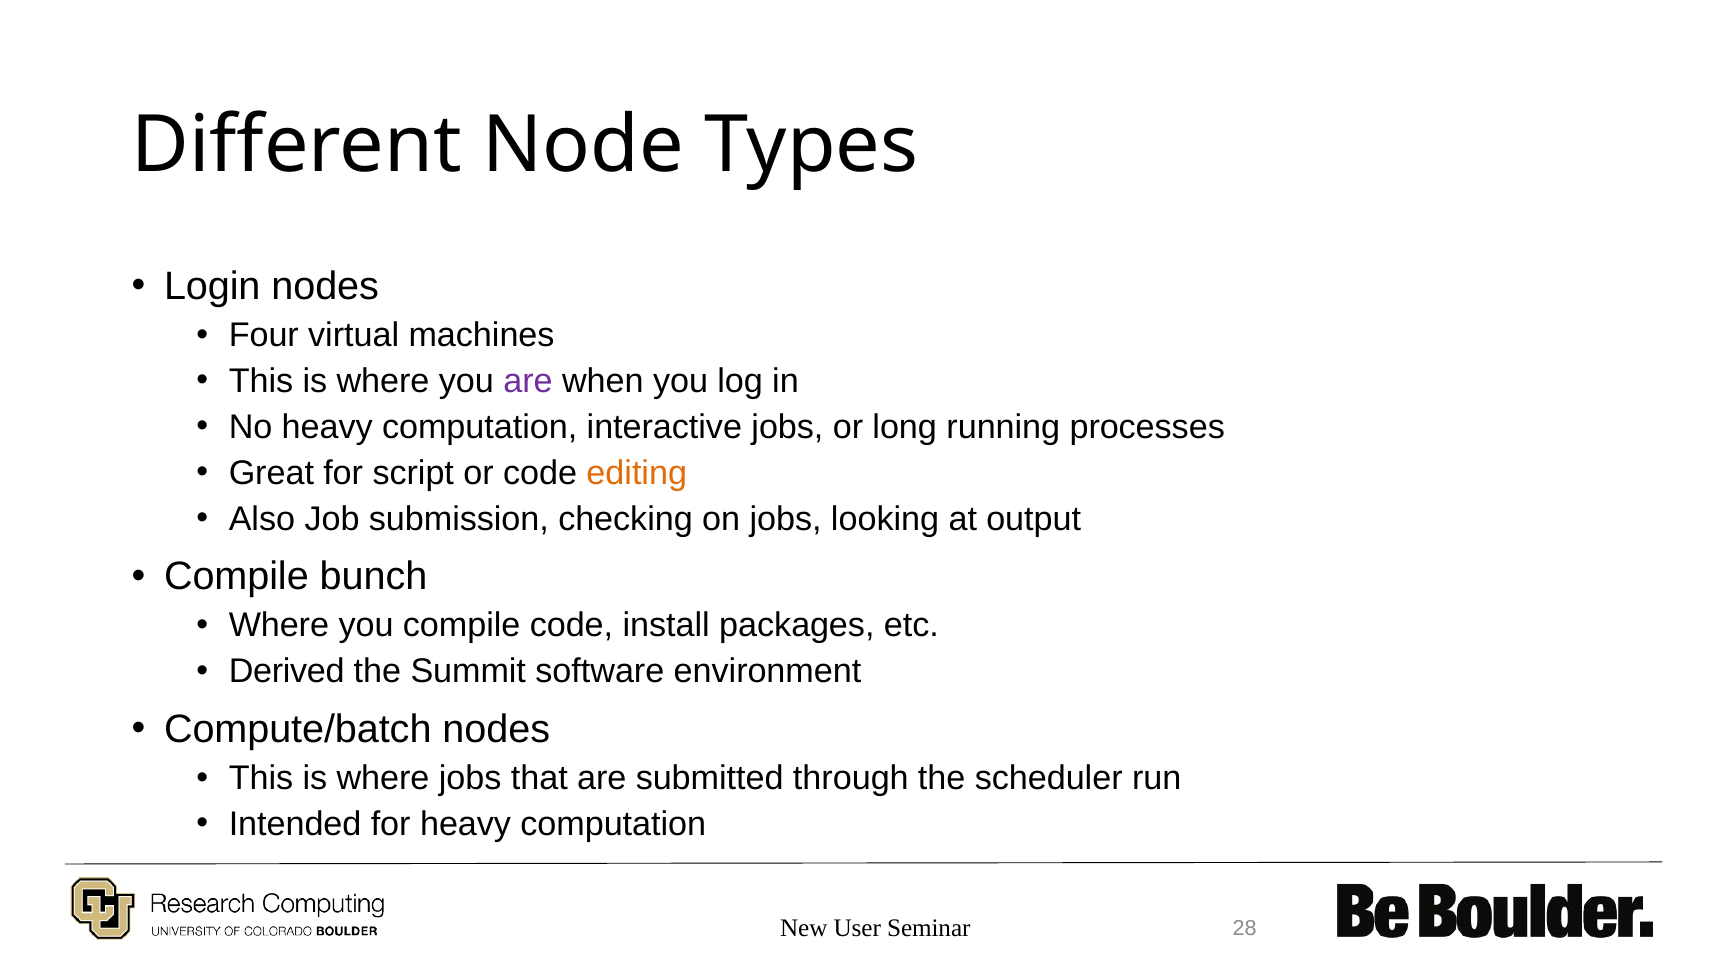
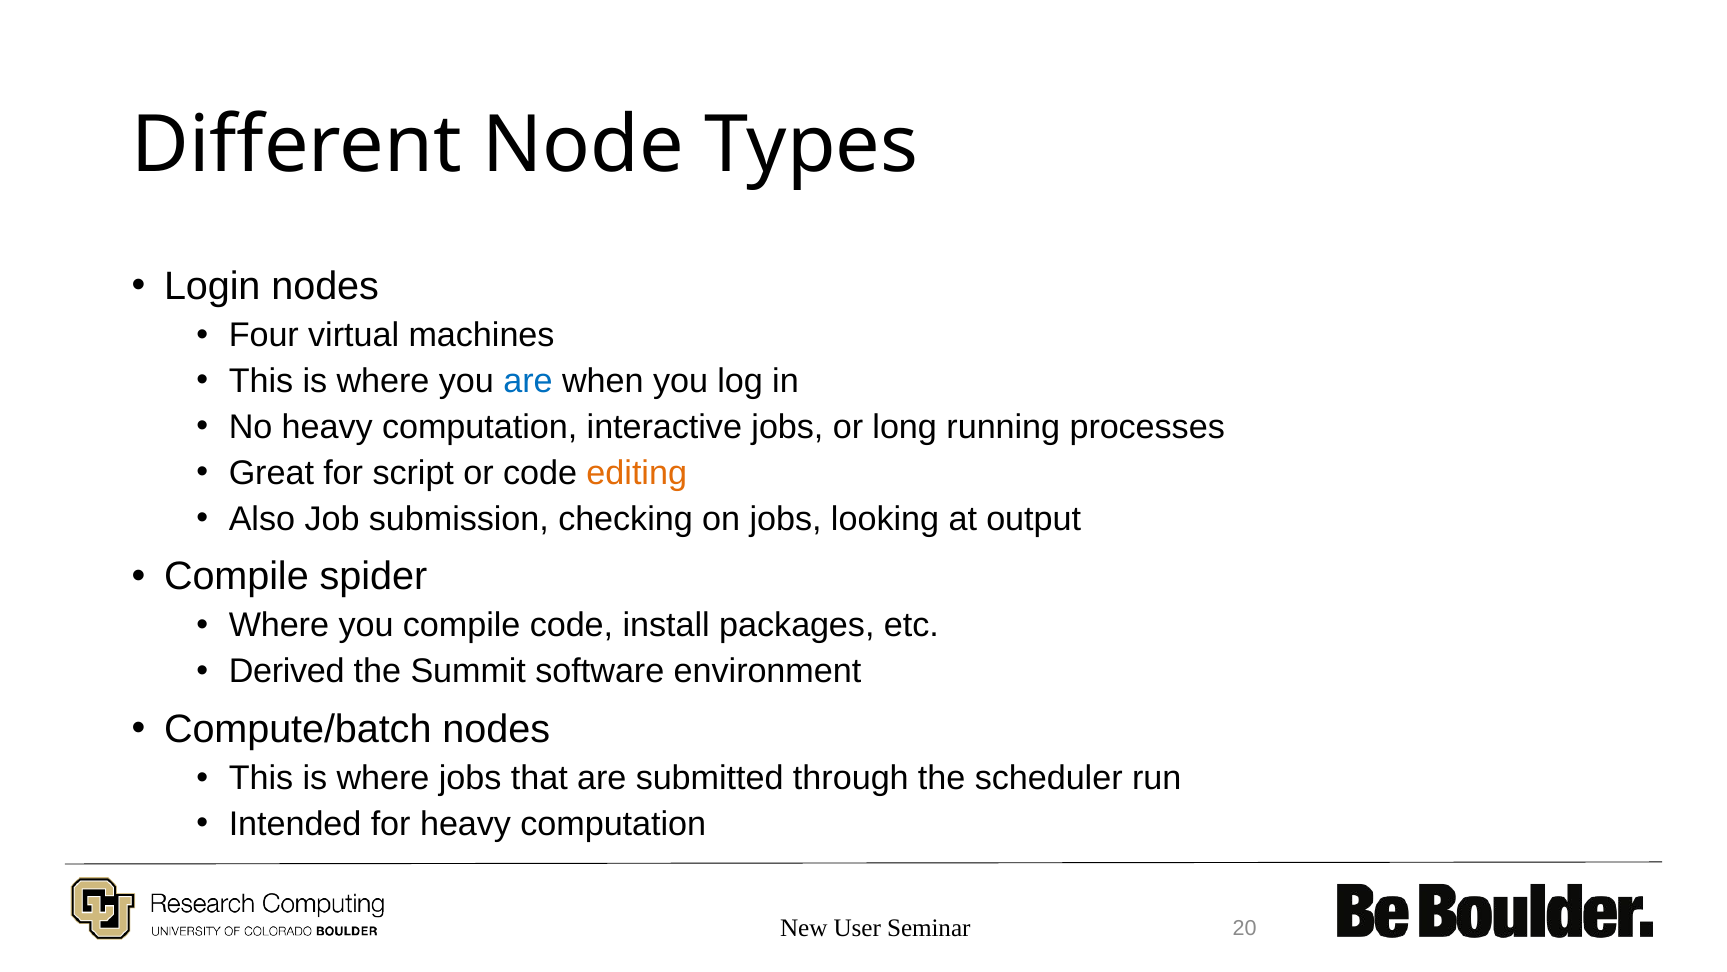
are colour: purple -> blue (528, 381)
bunch: bunch -> spider (374, 576)
28: 28 -> 20 (1245, 928)
